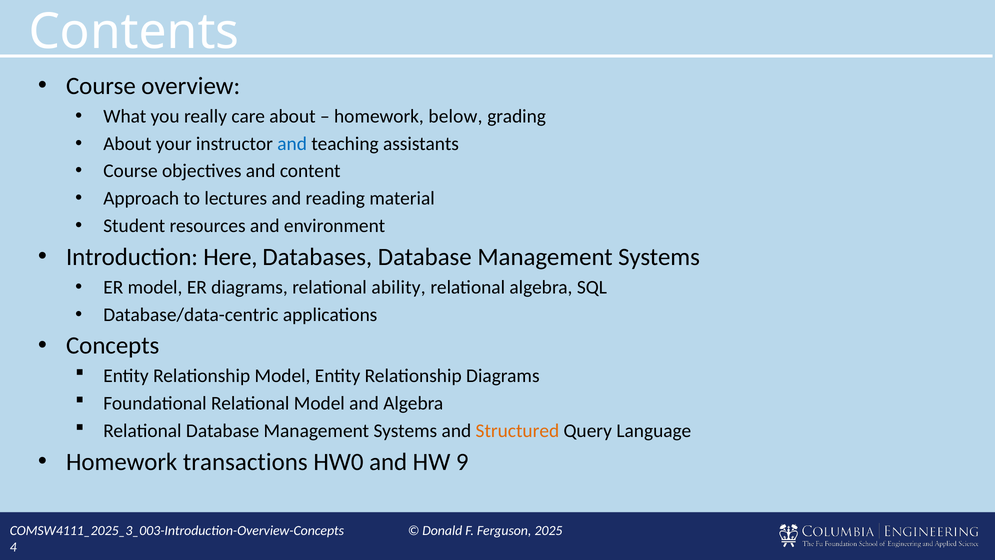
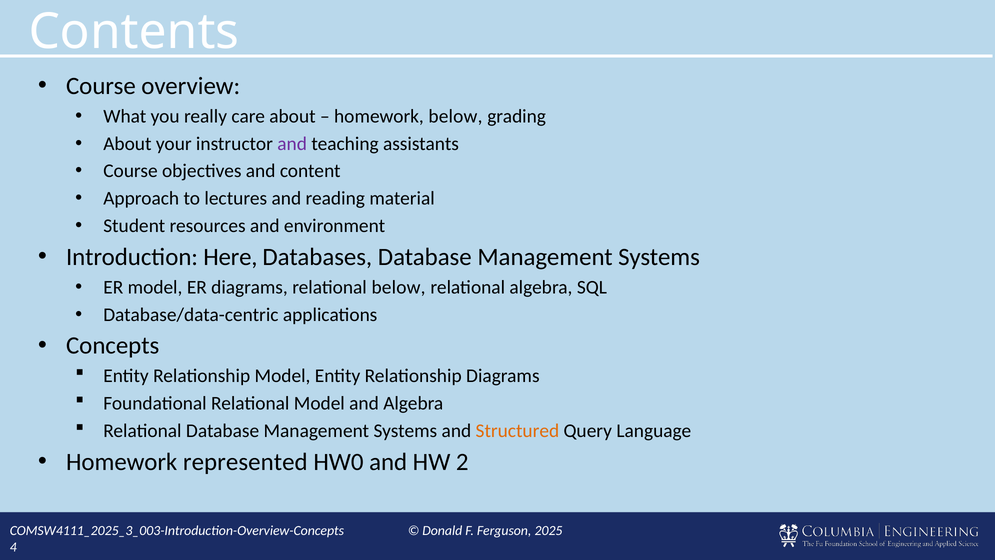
and colour: blue -> purple (292, 144)
relational ability: ability -> below (399, 287)
transactions: transactions -> represented (245, 462)
9: 9 -> 2 (462, 462)
